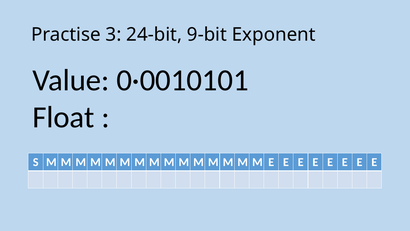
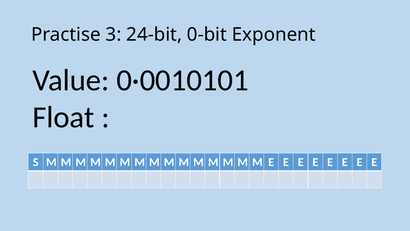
9-bit: 9-bit -> 0-bit (207, 34)
